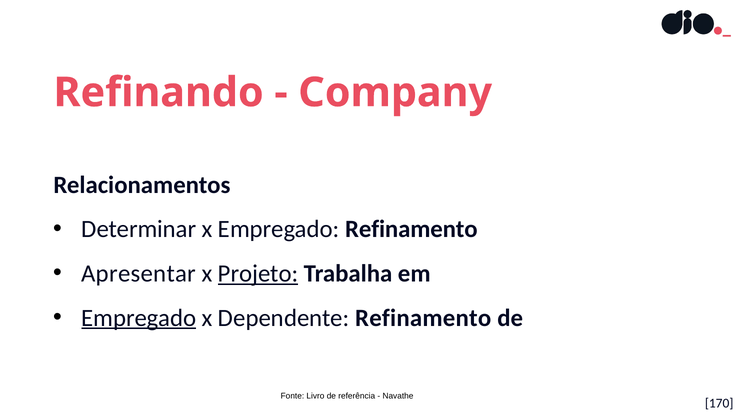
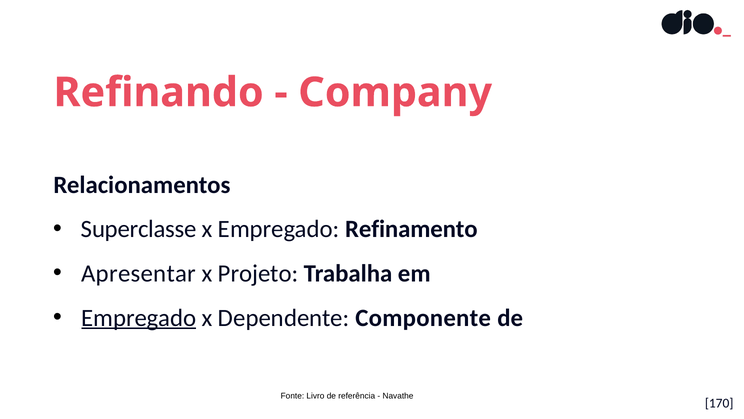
Determinar: Determinar -> Superclasse (139, 229)
Projeto underline: present -> none (258, 273)
Dependente Refinamento: Refinamento -> Componente (423, 317)
